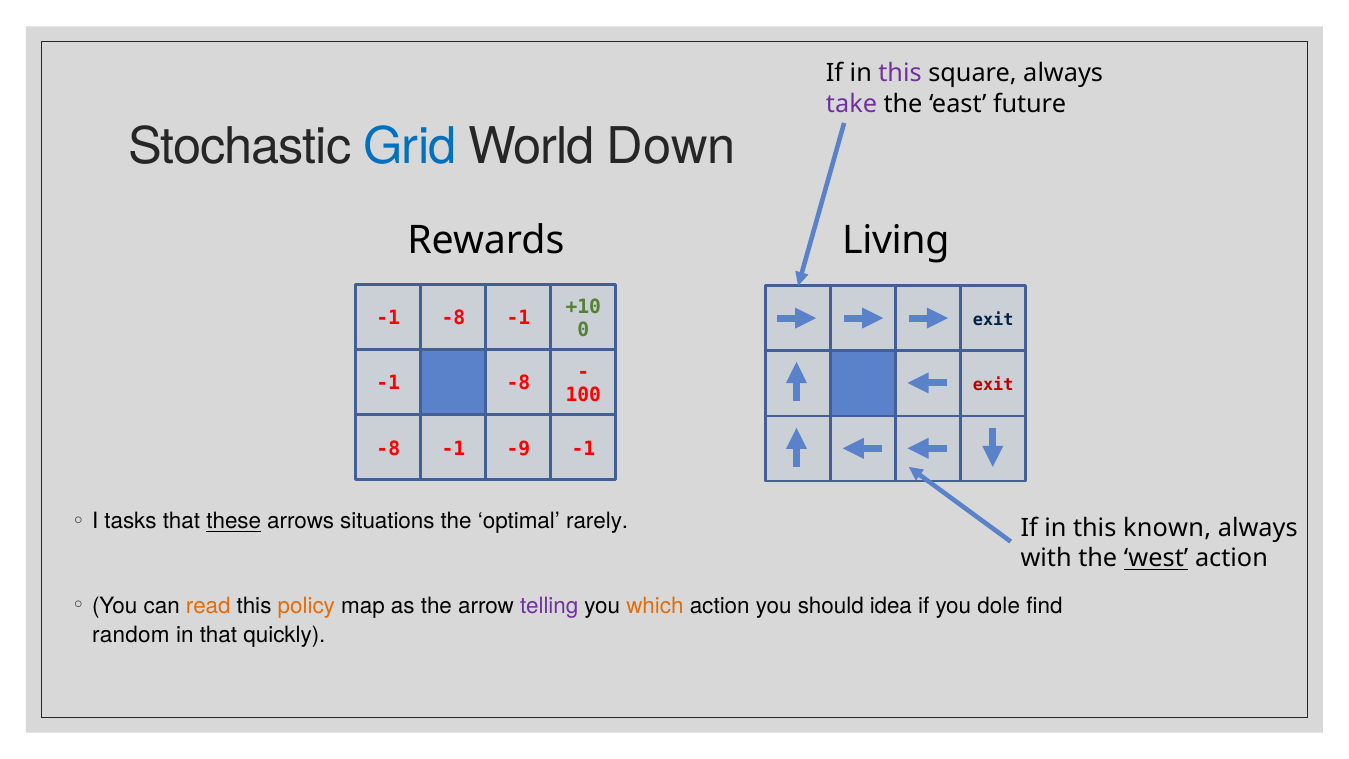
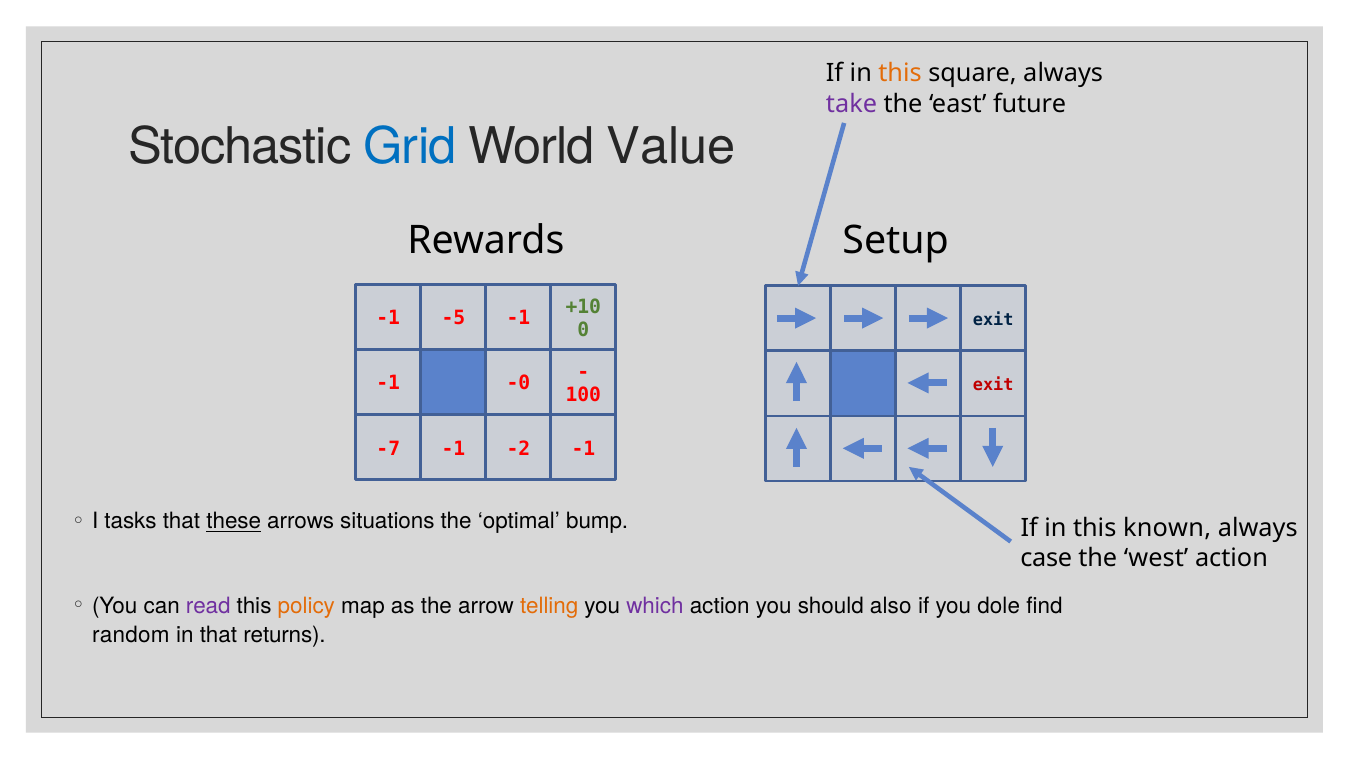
this colour: purple -> orange (900, 73)
Down: Down -> Value (671, 147)
Living: Living -> Setup (896, 241)
-8: -8 -> -5 (453, 318)
-8: -8 -> -0 (518, 383)
-8: -8 -> -7 (388, 448)
-9: -9 -> -2 (518, 448)
rarely: rarely -> bump (597, 521)
with: with -> case (1046, 558)
west underline: present -> none (1156, 558)
read colour: orange -> purple (208, 606)
telling colour: purple -> orange (549, 606)
which colour: orange -> purple (655, 606)
idea: idea -> also (891, 606)
quickly: quickly -> returns (285, 635)
